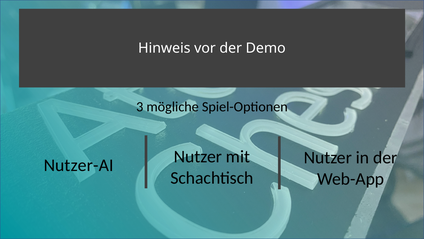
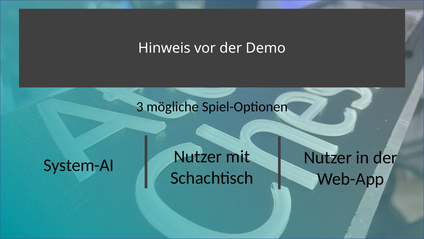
Nutzer-AI: Nutzer-AI -> System-AI (79, 165)
